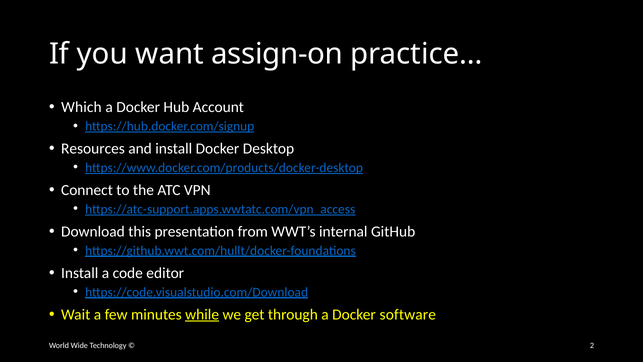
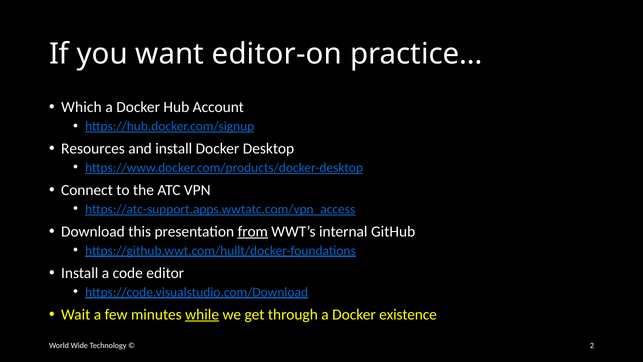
assign-on: assign-on -> editor-on (277, 54)
from underline: none -> present (253, 231)
software: software -> existence (408, 314)
